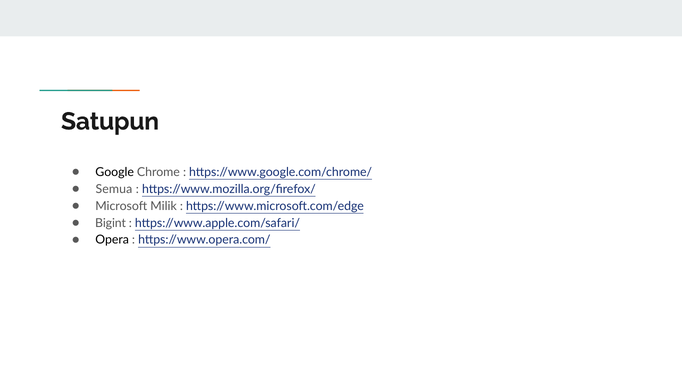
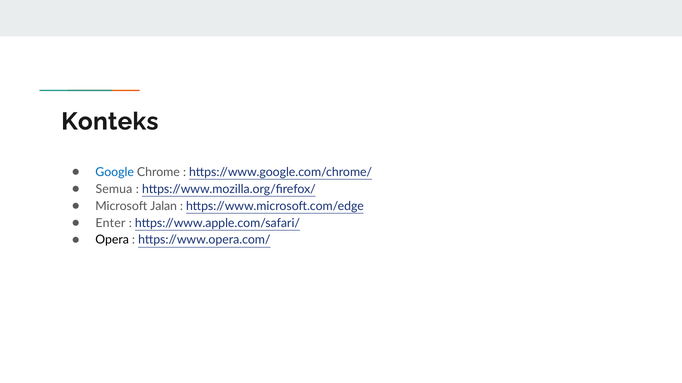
Satupun: Satupun -> Konteks (110, 122)
Google colour: black -> blue (115, 172)
Milik: Milik -> Jalan (164, 206)
Bigint: Bigint -> Enter (110, 223)
